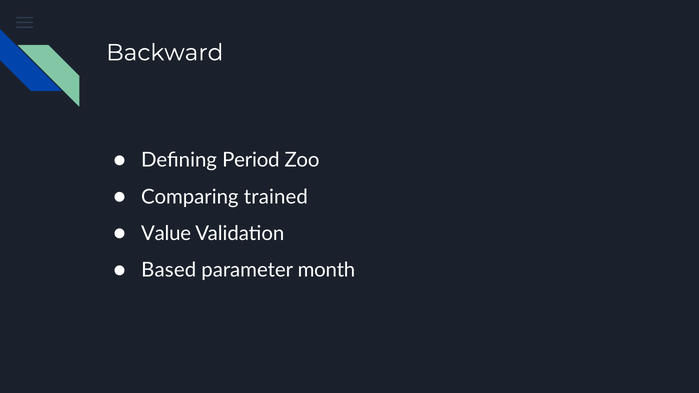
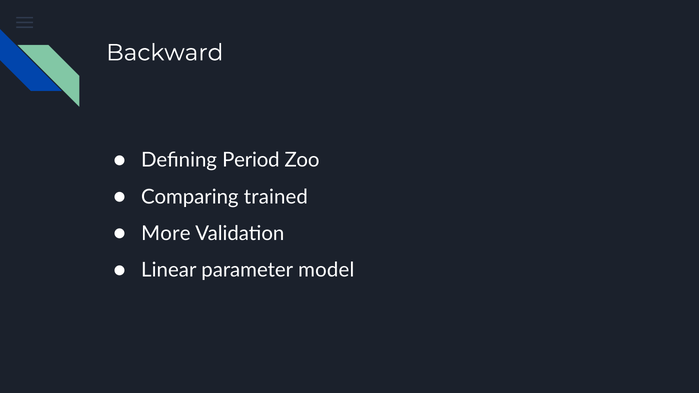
Value: Value -> More (166, 234)
Based: Based -> Linear (169, 270)
month: month -> model (326, 270)
